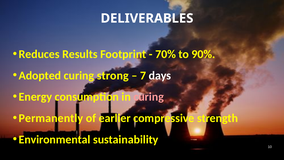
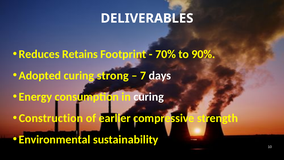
Results: Results -> Retains (80, 54)
curing colour: pink -> white (149, 97)
Permanently: Permanently -> Construction (51, 118)
